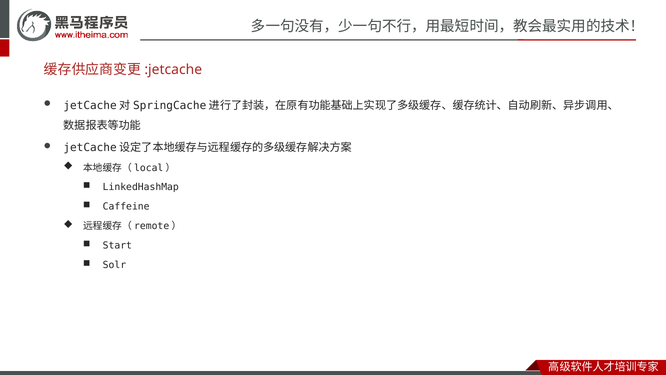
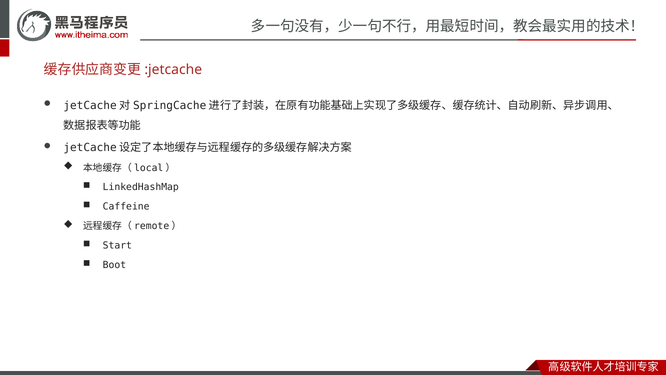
Solr: Solr -> Boot (114, 265)
